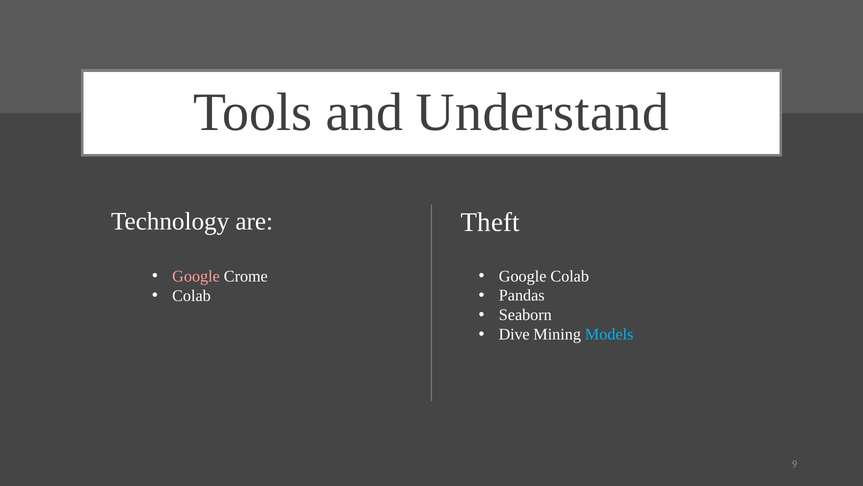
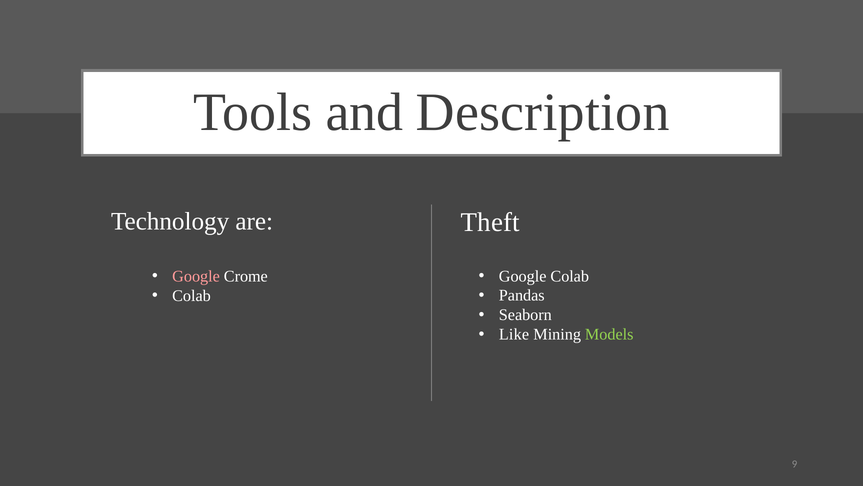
Understand: Understand -> Description (543, 112)
Dive: Dive -> Like (514, 334)
Models colour: light blue -> light green (609, 334)
